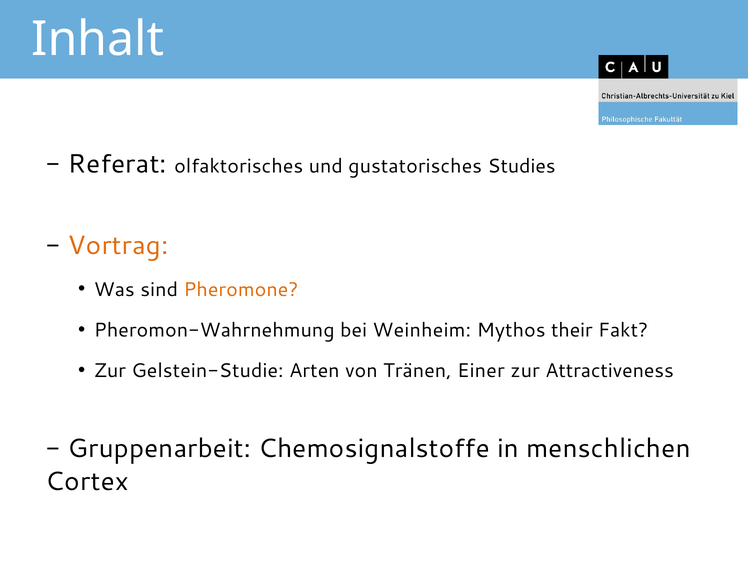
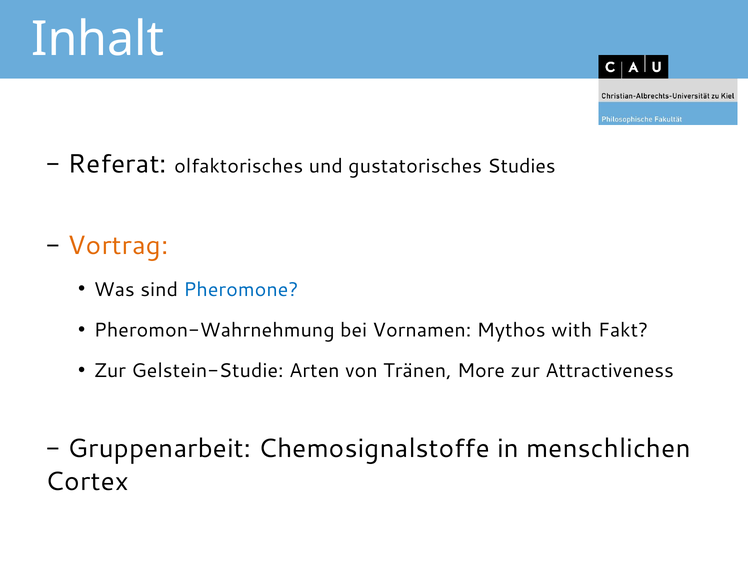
Pheromone colour: orange -> blue (241, 289)
Weinheim: Weinheim -> Vornamen (422, 330)
their: their -> with (572, 330)
Einer: Einer -> More (481, 371)
